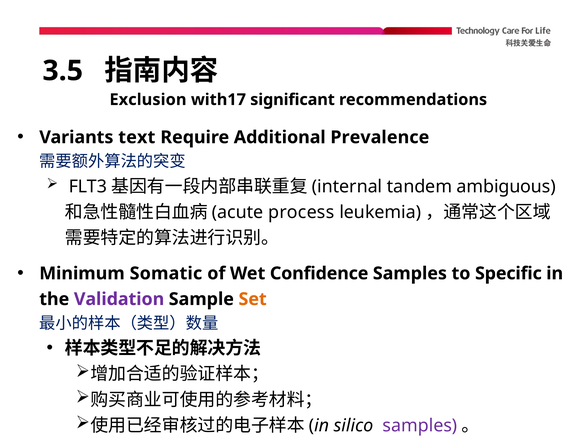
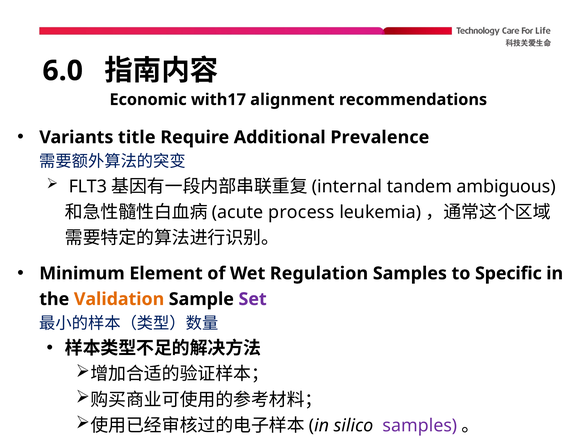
3.5: 3.5 -> 6.0 (63, 71)
Exclusion: Exclusion -> Economic (148, 100)
significant: significant -> alignment (292, 100)
text: text -> title (137, 137)
Somatic: Somatic -> Element (166, 273)
Confidence: Confidence -> Regulation (319, 273)
Validation colour: purple -> orange (119, 299)
Set colour: orange -> purple (253, 299)
